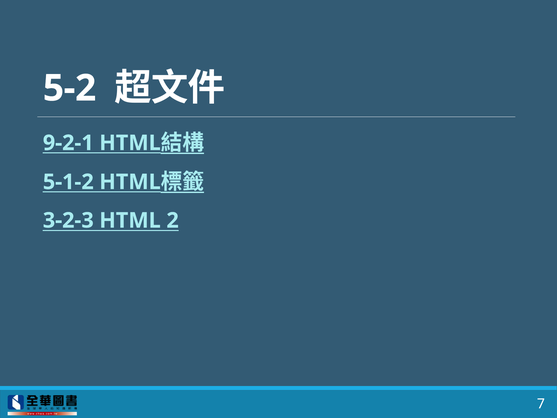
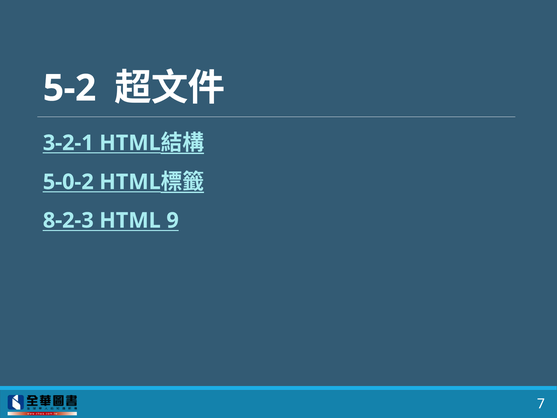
9-2-1: 9-2-1 -> 3-2-1 (68, 143)
5-1-2: 5-1-2 -> 5-0-2 (68, 182)
3-2-3: 3-2-3 -> 8-2-3 (68, 220)
2: 2 -> 9 (173, 220)
